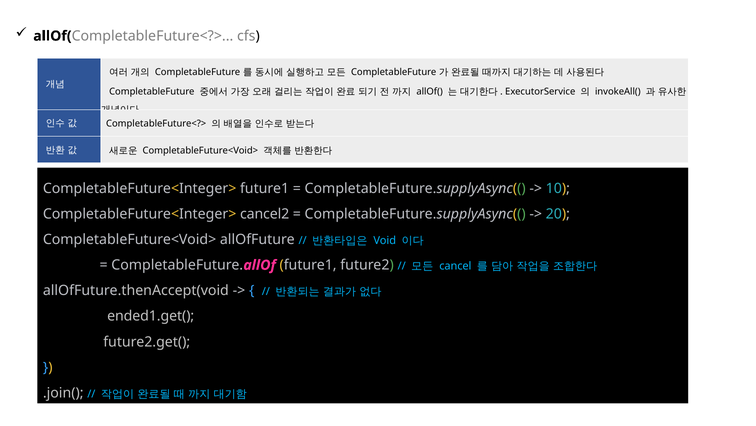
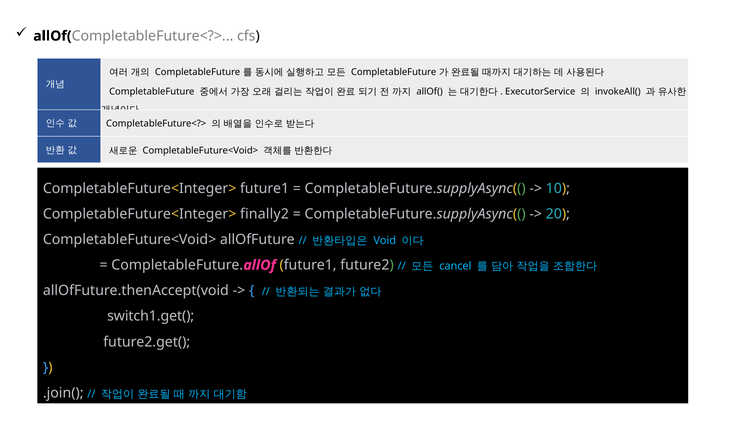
cancel2: cancel2 -> finally2 (265, 214)
ended1.get(: ended1.get( -> switch1.get( (151, 316)
